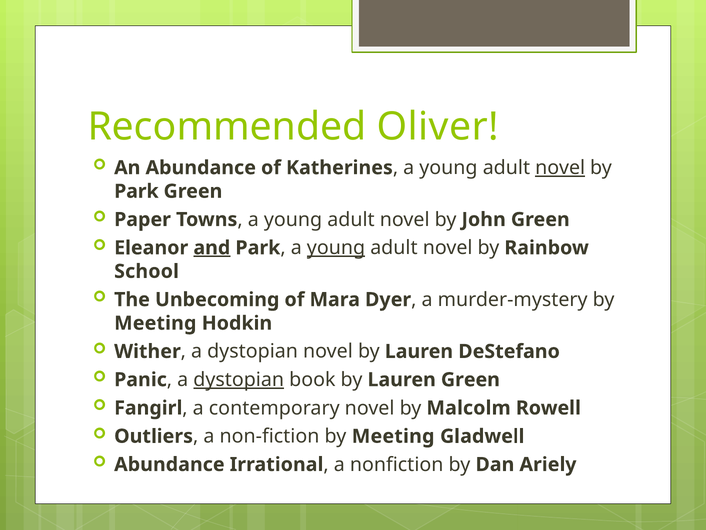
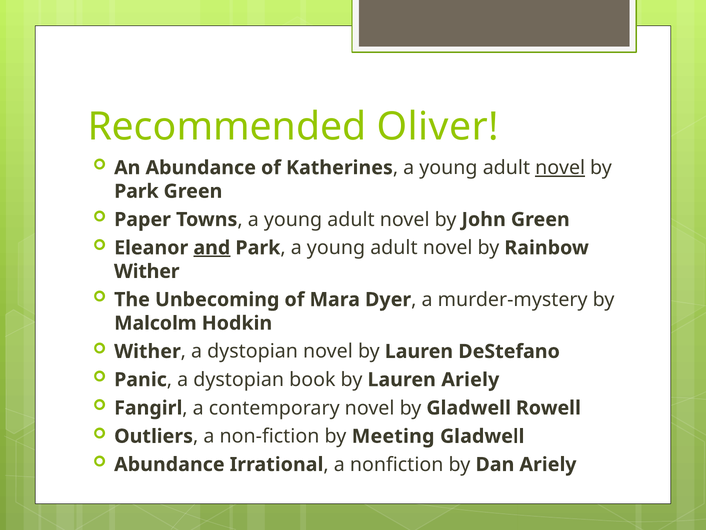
young underline: present -> none (336, 248)
School: School -> Wither (147, 271)
Meeting: Meeting -> Malcolm (155, 323)
dystopian underline: present -> none (239, 379)
Lauren Green: Green -> Ariely (470, 379)
by Malcolm: Malcolm -> Gladwell (469, 408)
